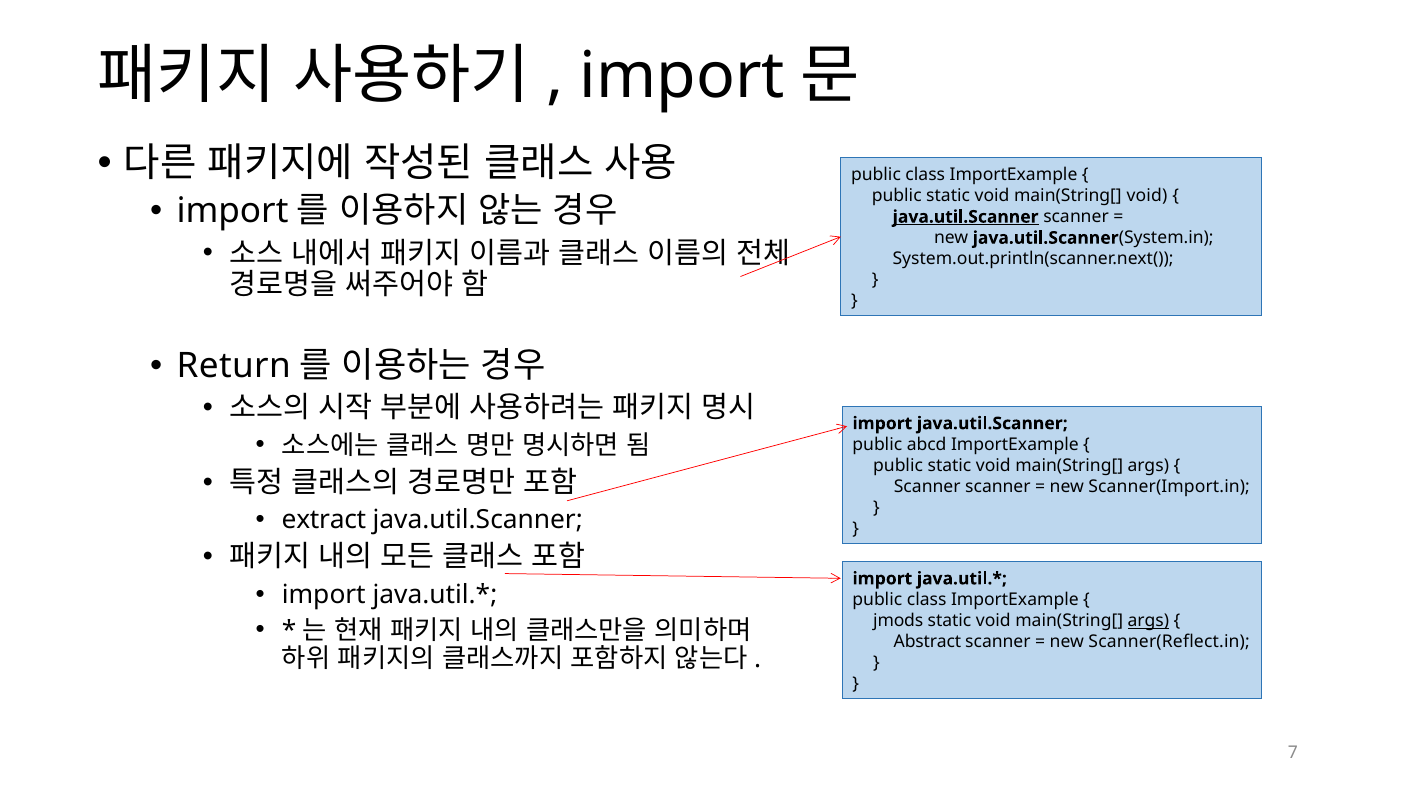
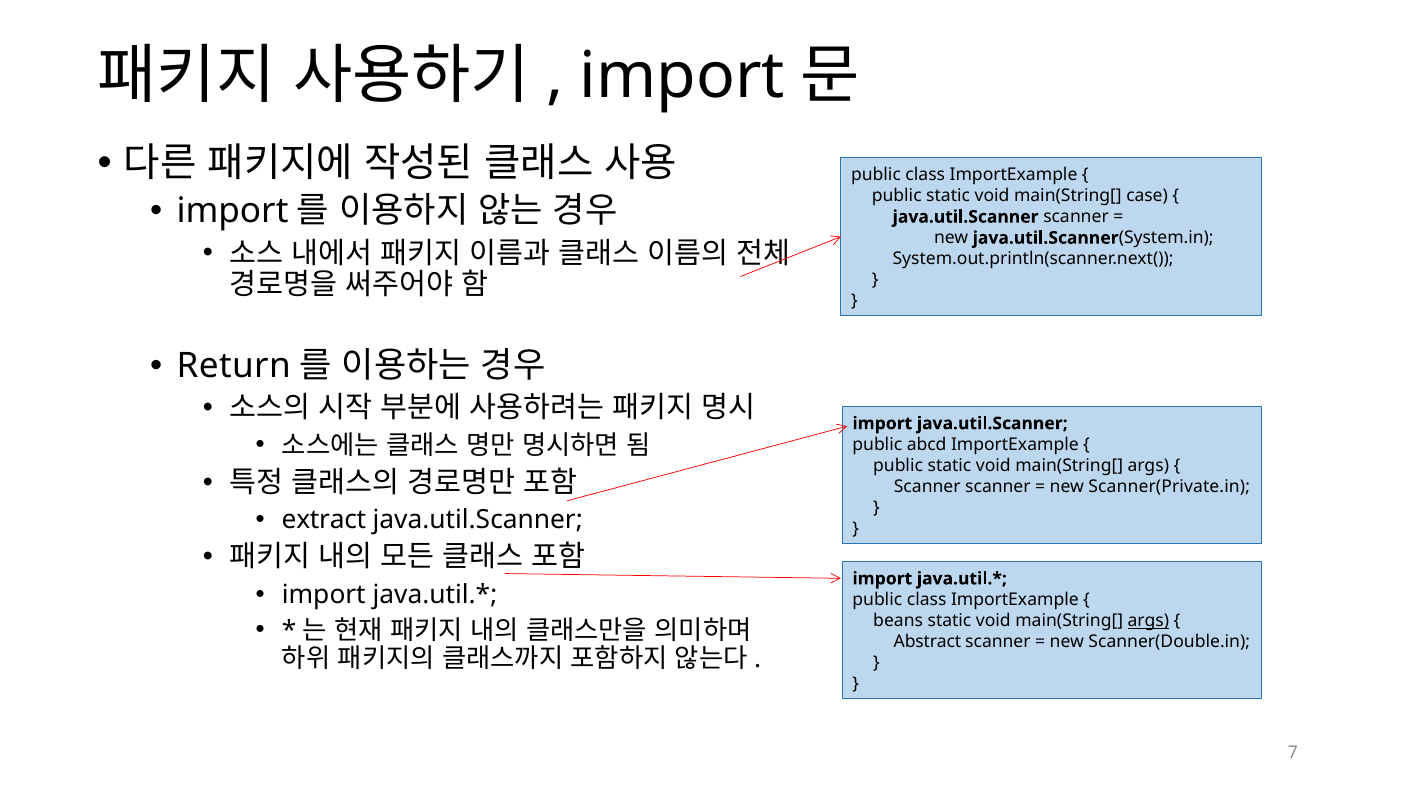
main(String[ void: void -> case (1147, 196)
java.util.Scanner underline: present -> none (966, 217)
Scanner(Import.in: Scanner(Import.in -> Scanner(Private.in (1169, 487)
jmods: jmods -> beans (898, 621)
Scanner(Reflect.in: Scanner(Reflect.in -> Scanner(Double.in (1169, 642)
